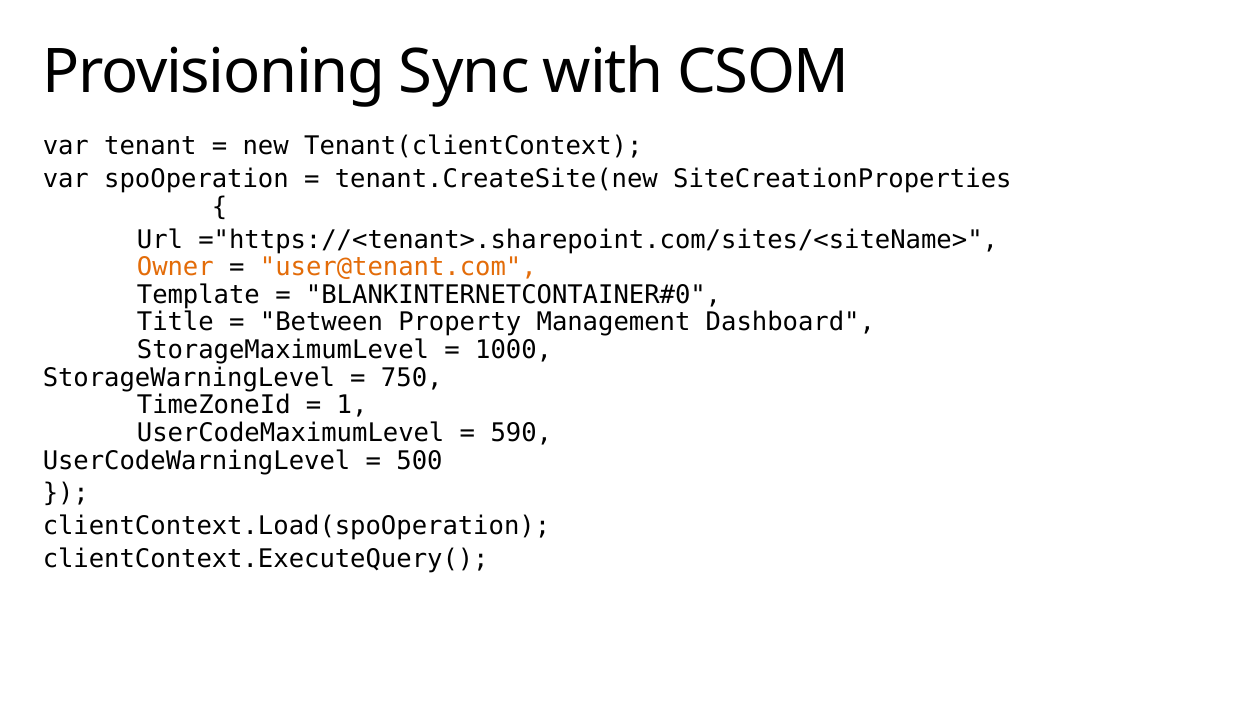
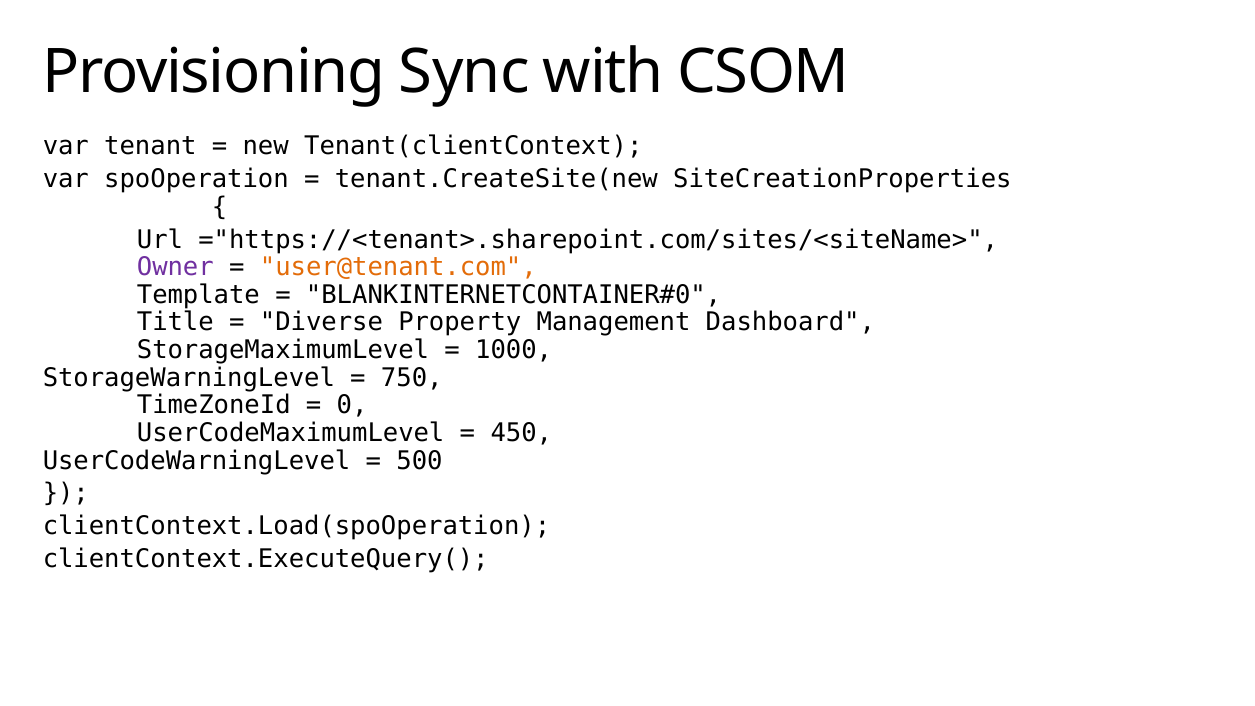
Owner colour: orange -> purple (175, 267)
Between: Between -> Diverse (321, 322)
1: 1 -> 0 (352, 405)
590: 590 -> 450 (521, 433)
